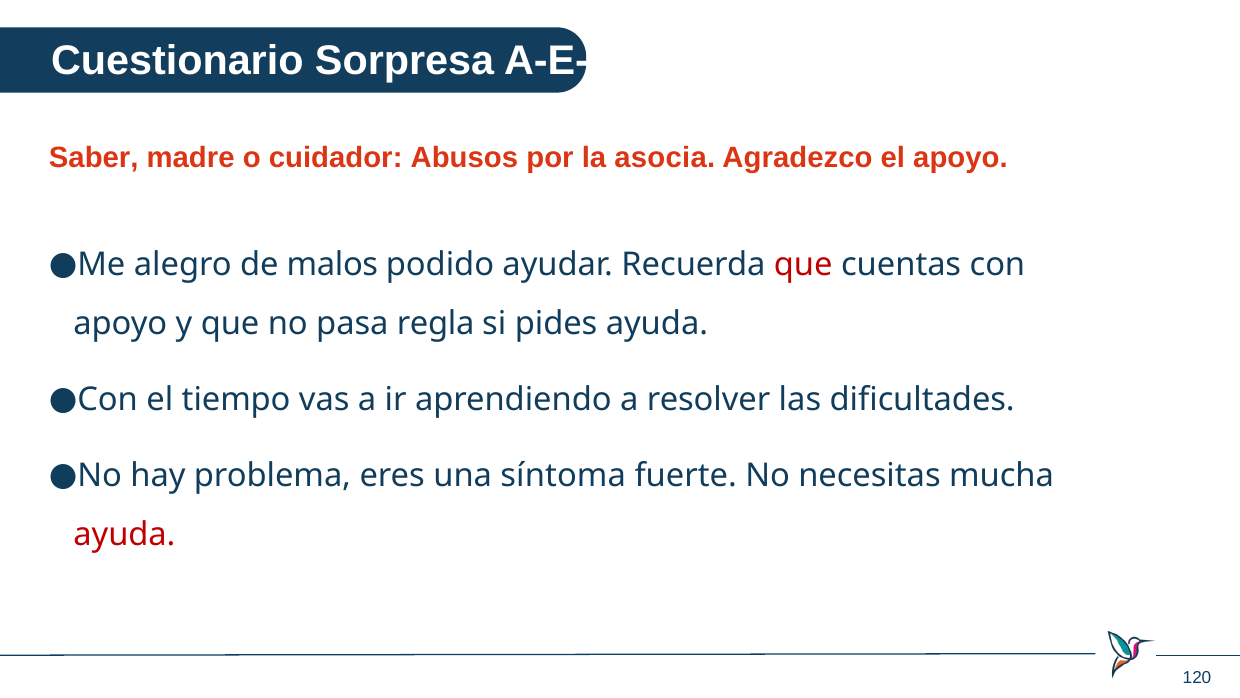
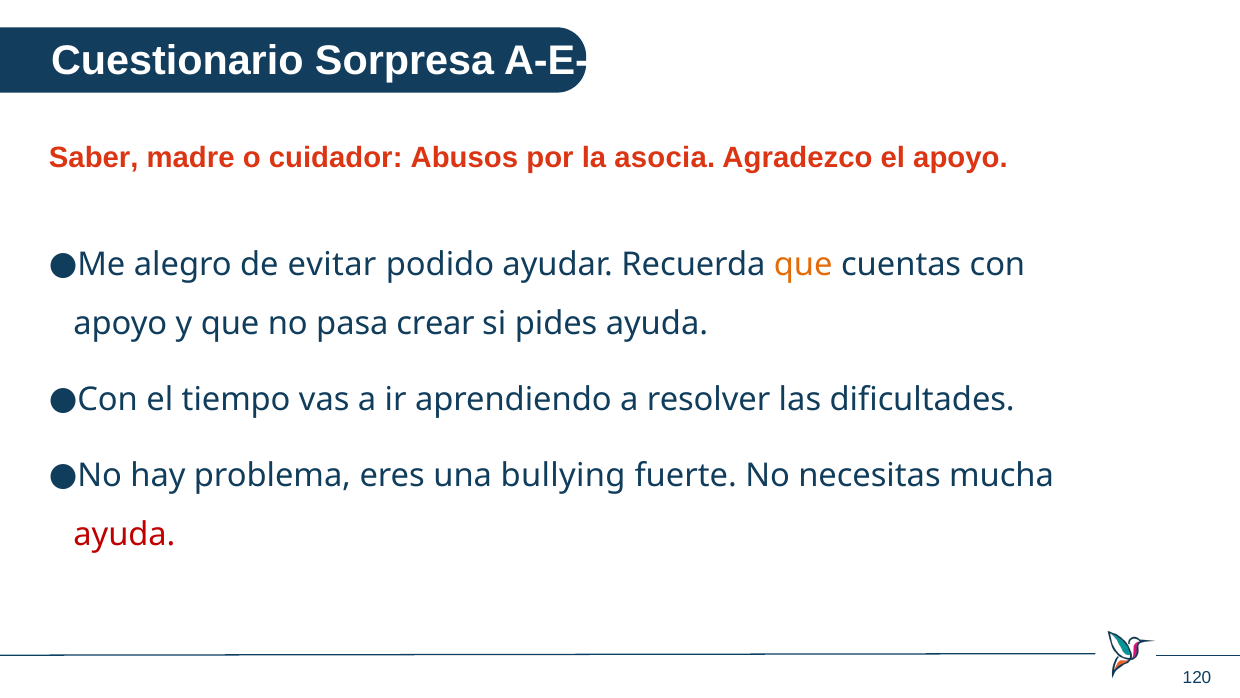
malos: malos -> evitar (332, 264)
que colour: red -> orange (803, 264)
regla: regla -> crear (436, 323)
síntoma: síntoma -> bullying (563, 475)
